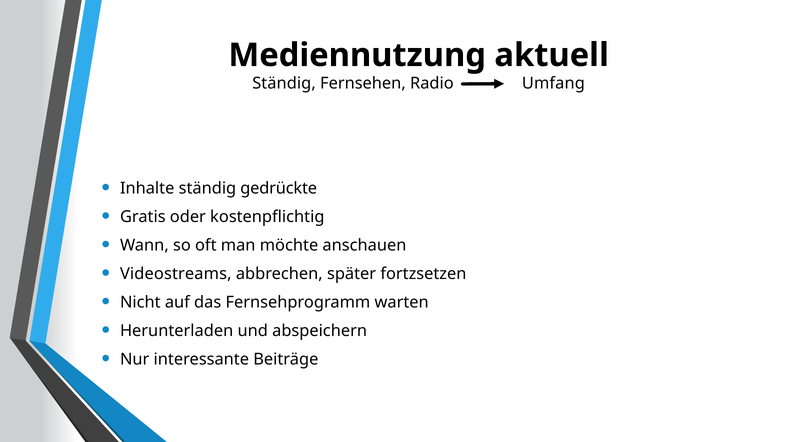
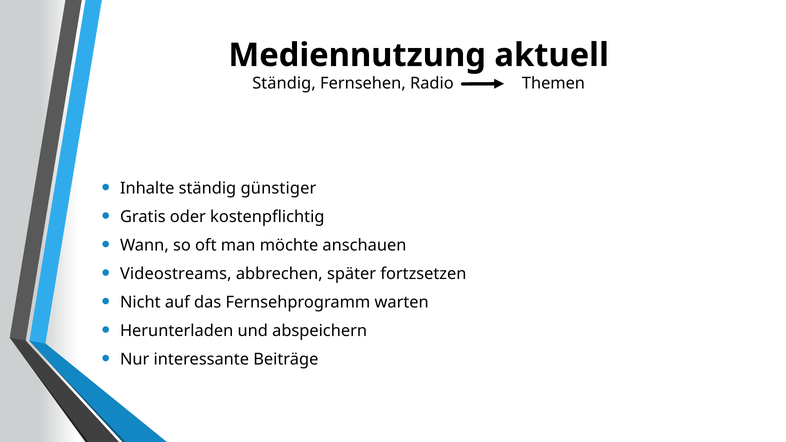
Umfang: Umfang -> Themen (553, 84)
gedrückte: gedrückte -> günstiger (278, 188)
